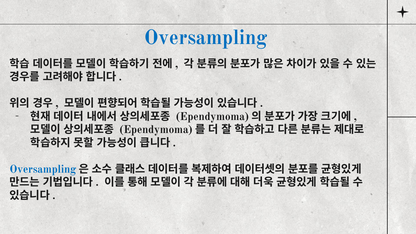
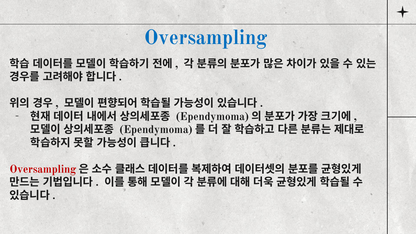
Oversampling colour: blue -> red (43, 169)
